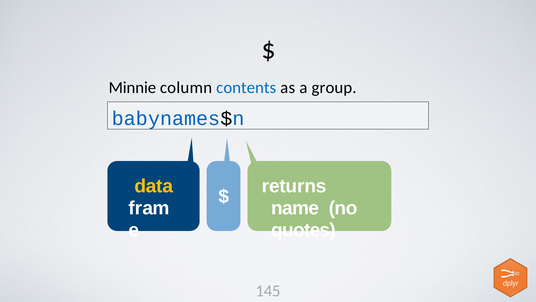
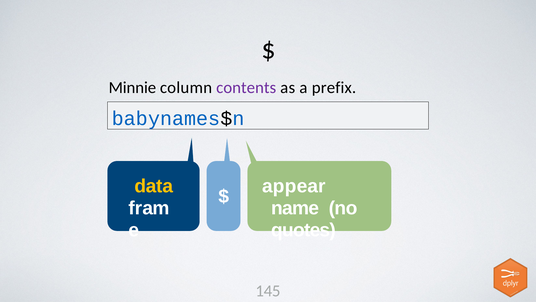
contents colour: blue -> purple (246, 87)
group: group -> prefix (334, 87)
returns: returns -> appear (294, 186)
